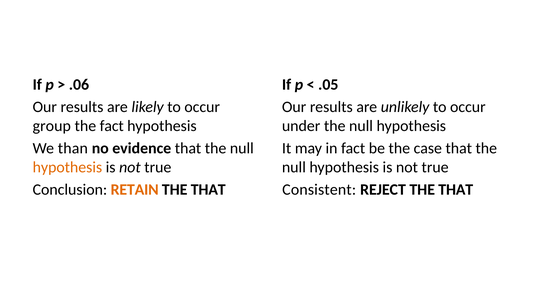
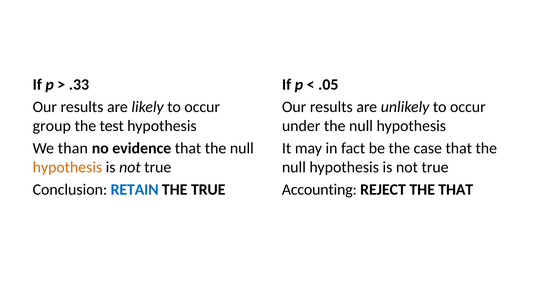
.06: .06 -> .33 (79, 85)
the fact: fact -> test (112, 126)
RETAIN colour: orange -> blue (135, 189)
THAT: THAT -> TRUE (208, 189)
Consistent: Consistent -> Accounting (319, 189)
